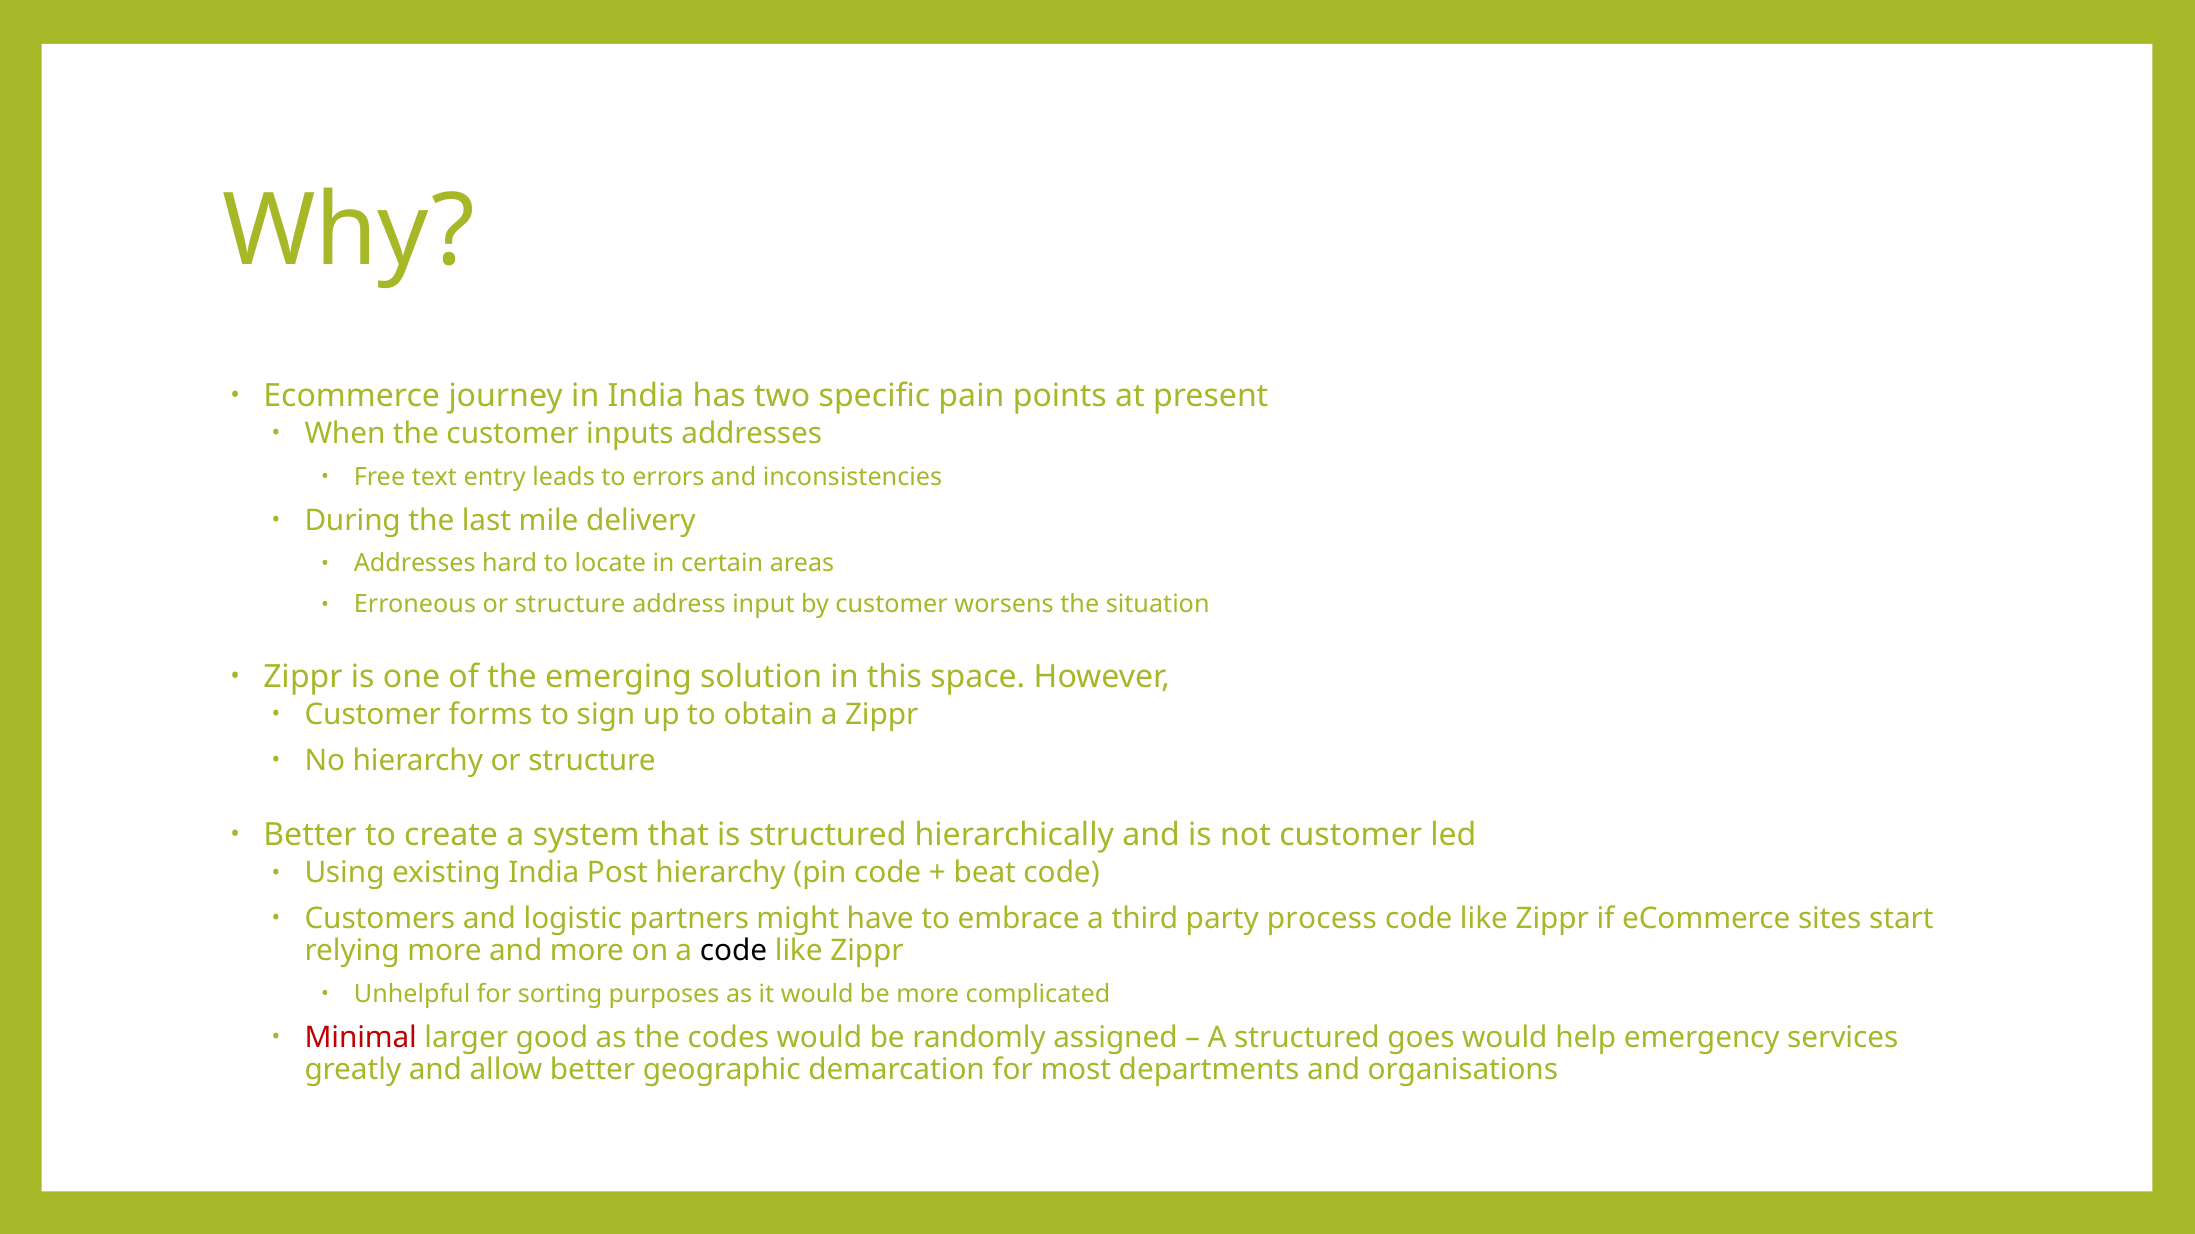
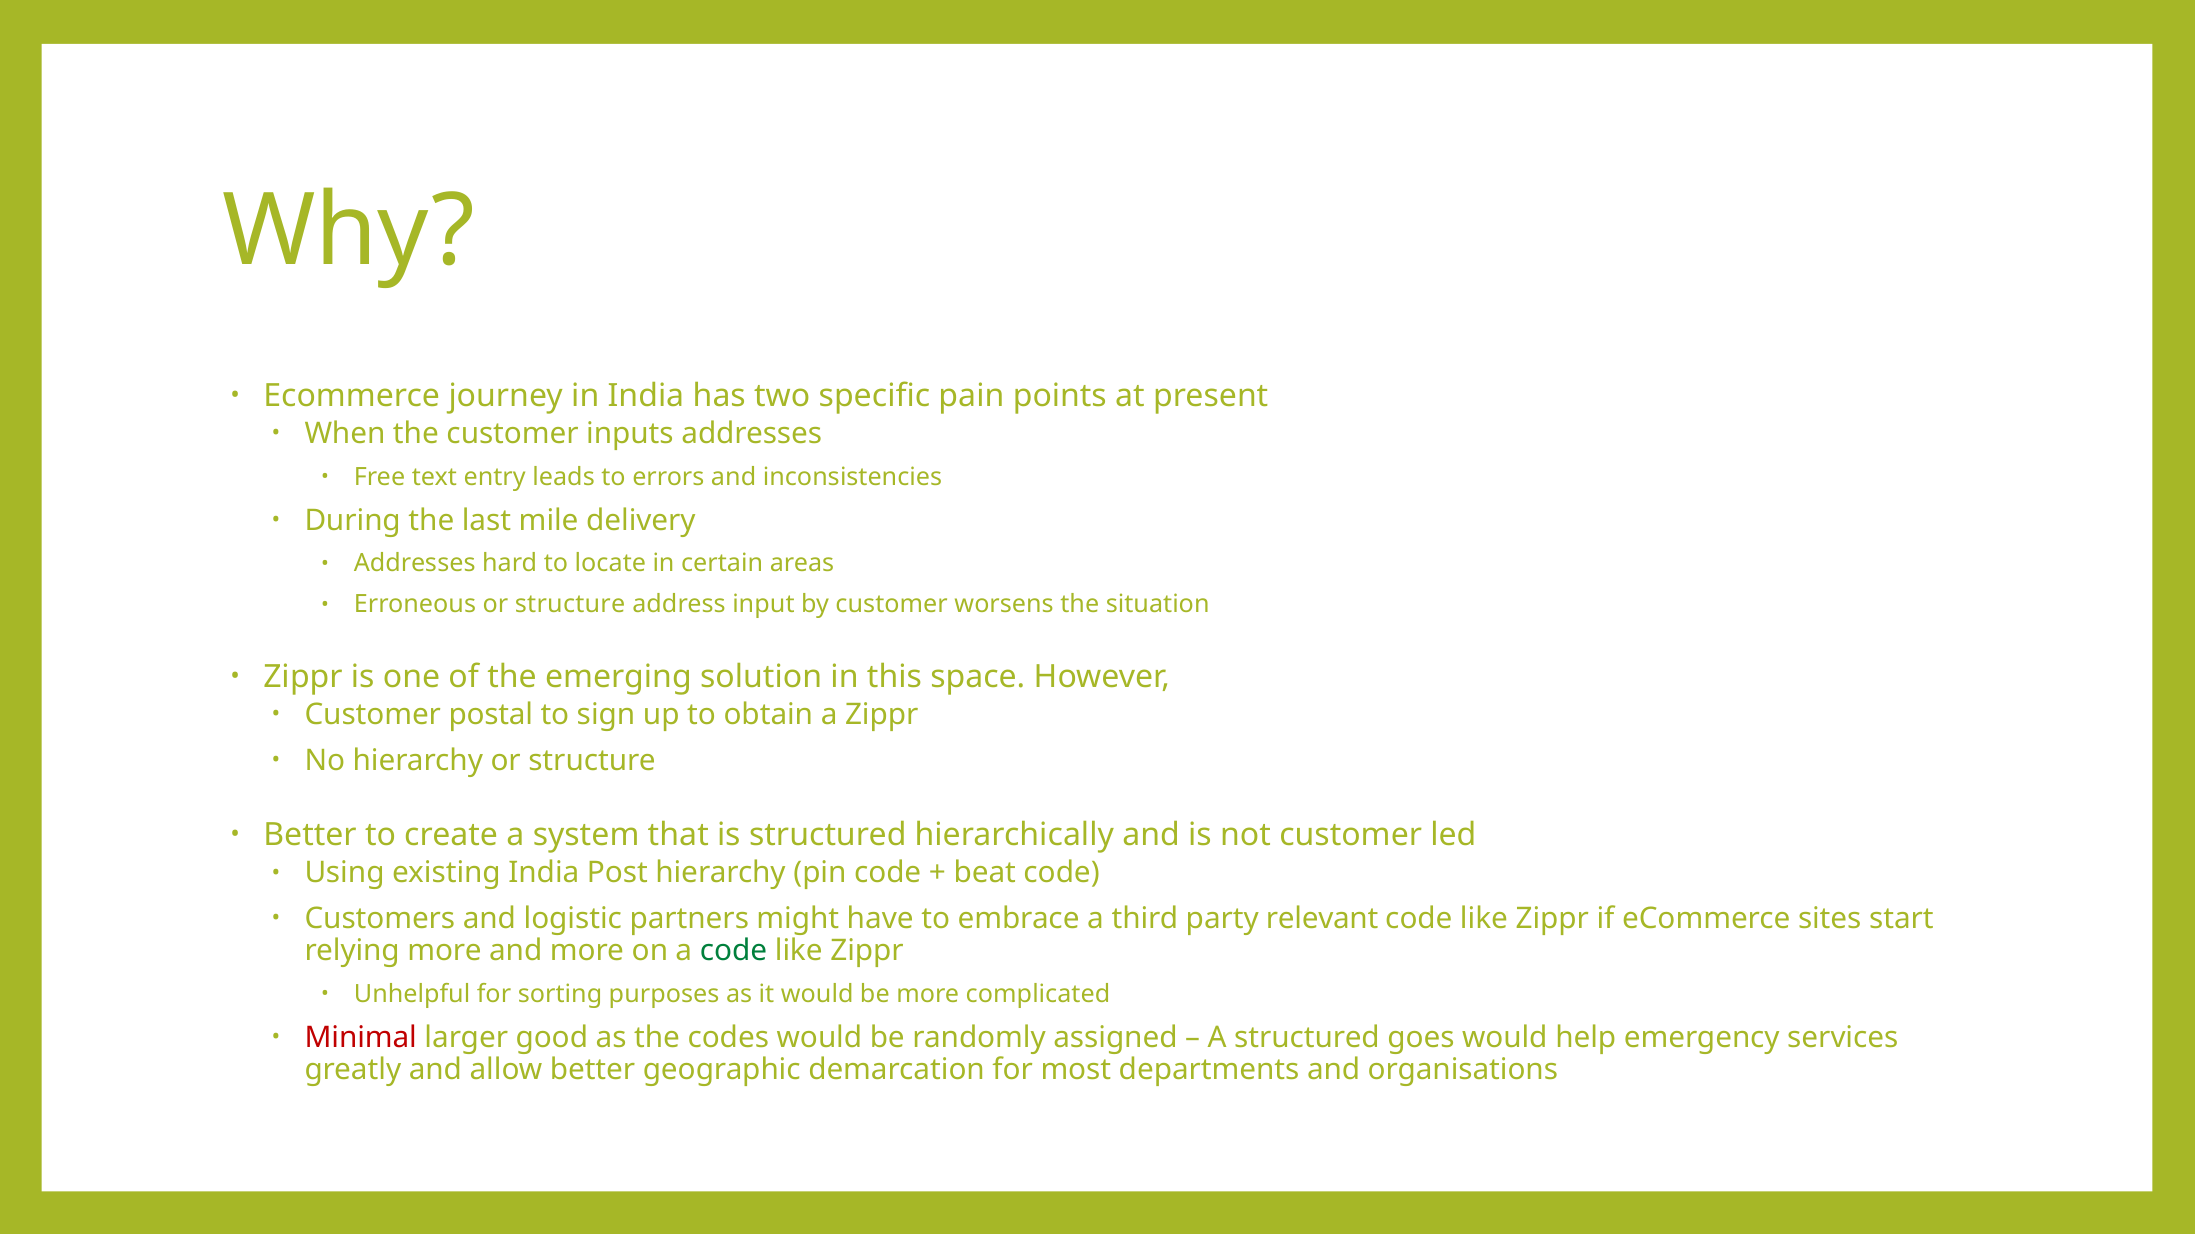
forms: forms -> postal (491, 715)
process: process -> relevant (1322, 919)
code colour: black -> green (734, 951)
